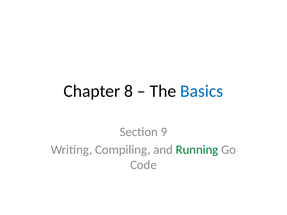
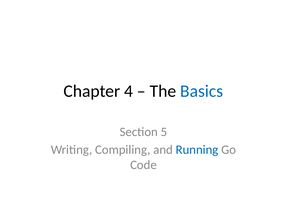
8: 8 -> 4 (129, 91)
9: 9 -> 5 (164, 132)
Running colour: green -> blue (197, 150)
